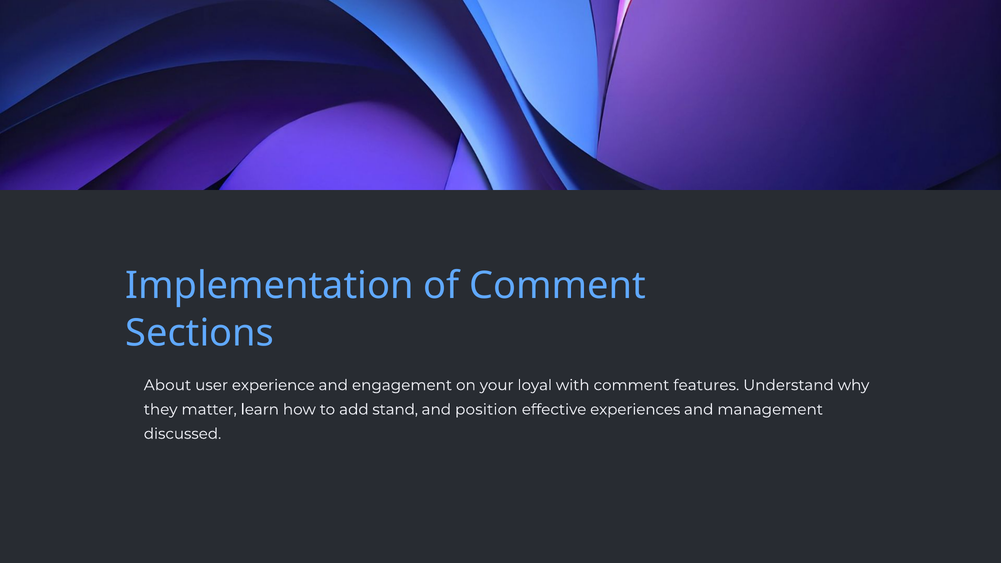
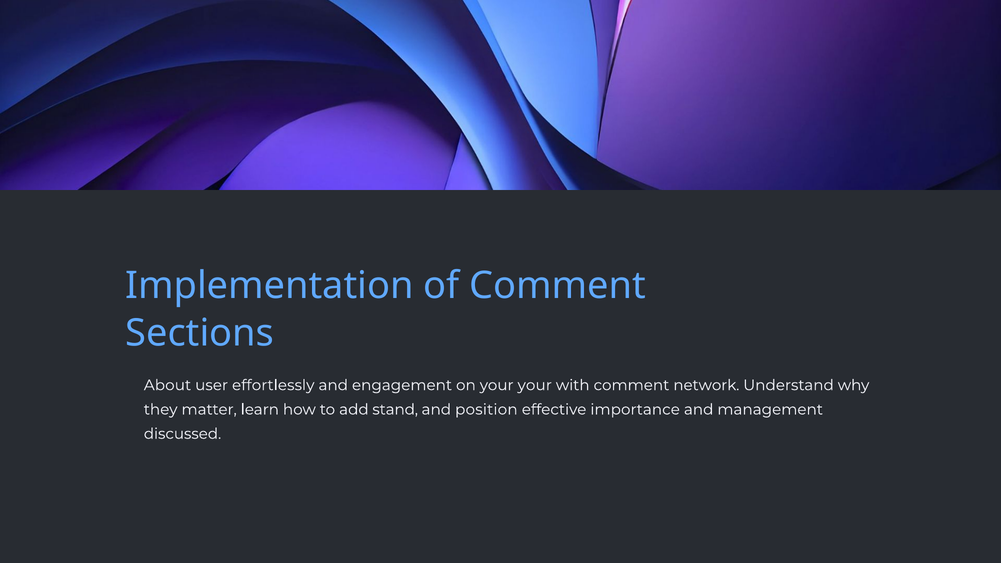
experience: experience -> effortlessly (273, 385)
your loyal: loyal -> your (535, 385)
features: features -> network (706, 385)
experiences: experiences -> importance (635, 410)
